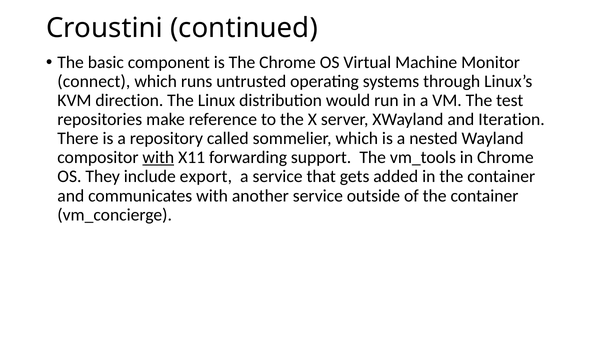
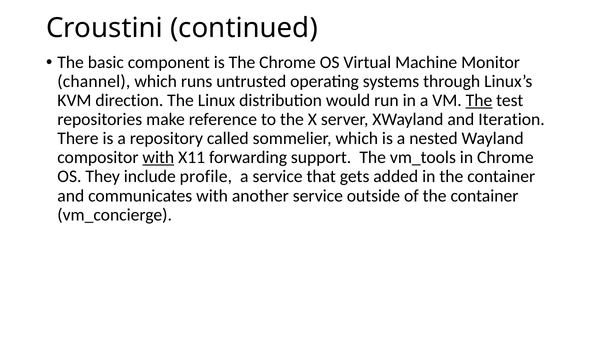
connect: connect -> channel (94, 81)
The underline: none -> present (479, 100)
export: export -> profile (206, 177)
